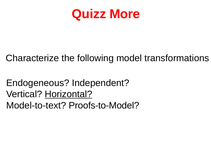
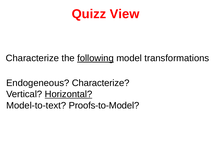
More: More -> View (125, 14)
following underline: none -> present (95, 58)
Endogeneous Independent: Independent -> Characterize (101, 83)
